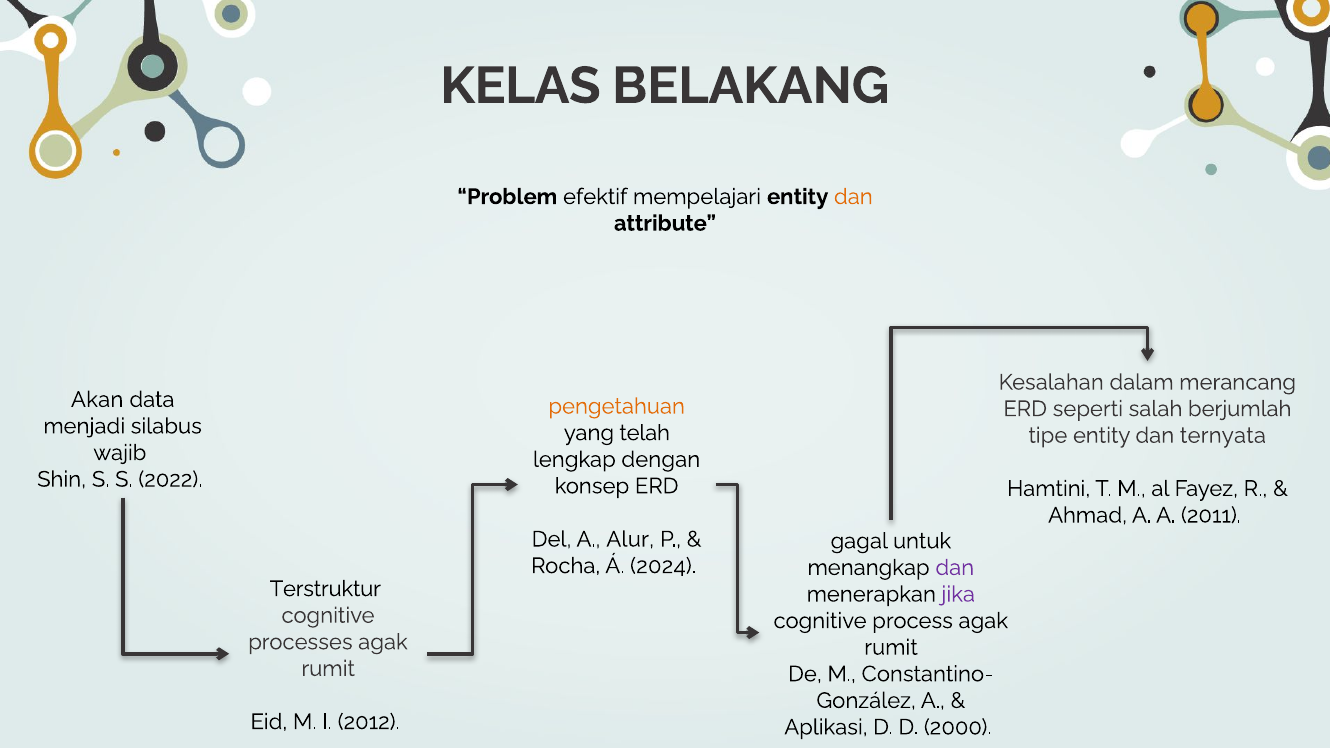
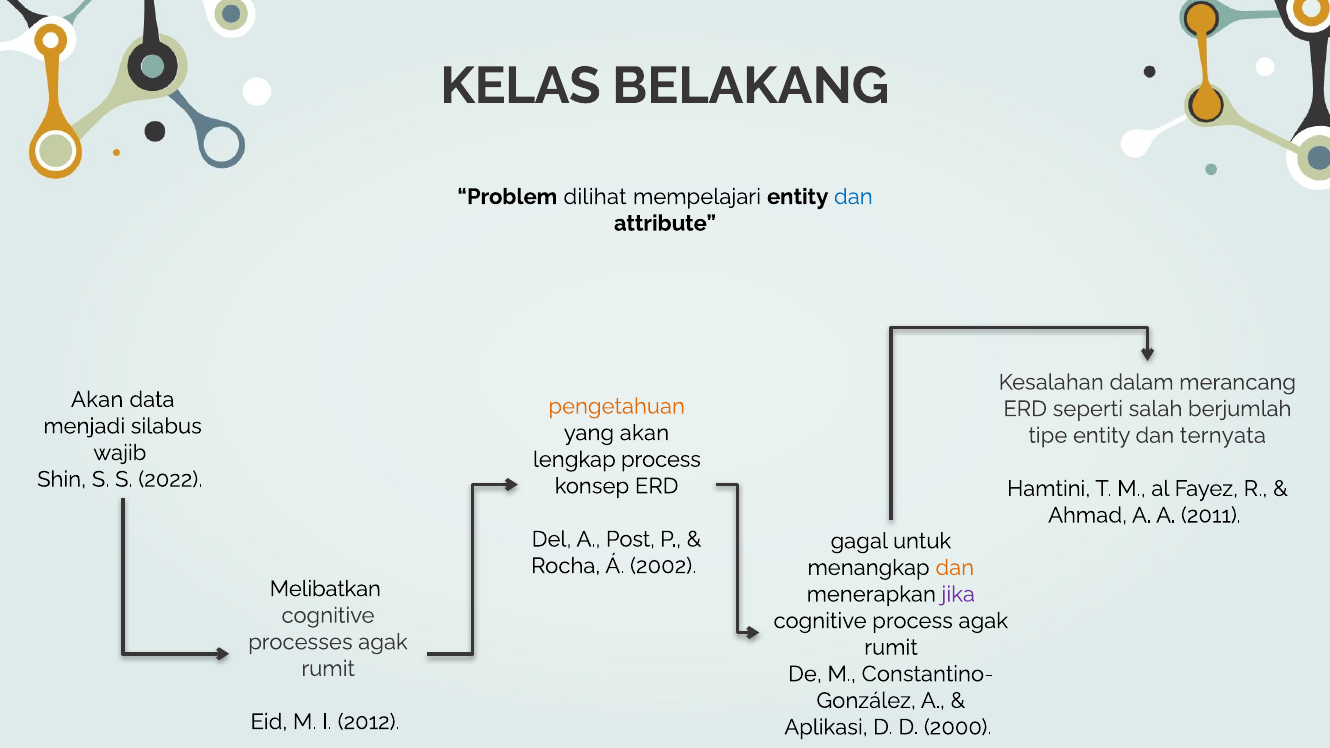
efektif: efektif -> dilihat (595, 197)
dan colour: orange -> blue (853, 197)
yang telah: telah -> akan (644, 433)
lengkap dengan: dengan -> process (661, 460)
Alur: Alur -> Post (630, 539)
2024: 2024 -> 2002 (663, 566)
dan colour: purple -> orange (955, 568)
Terstruktur: Terstruktur -> Melibatkan (325, 589)
